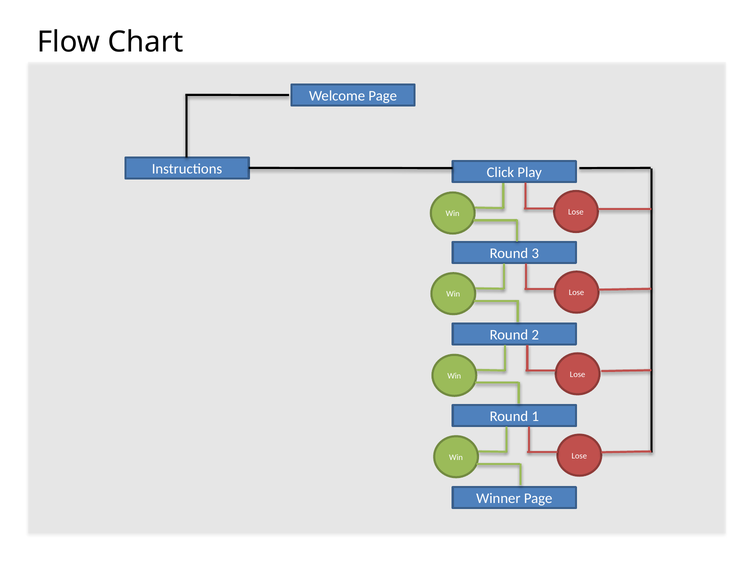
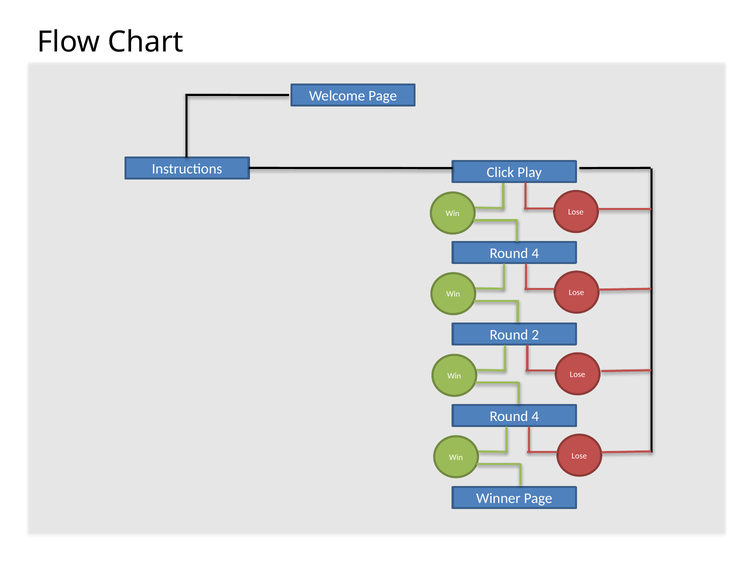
3: 3 -> 4 (535, 254)
1: 1 -> 4 (535, 417)
